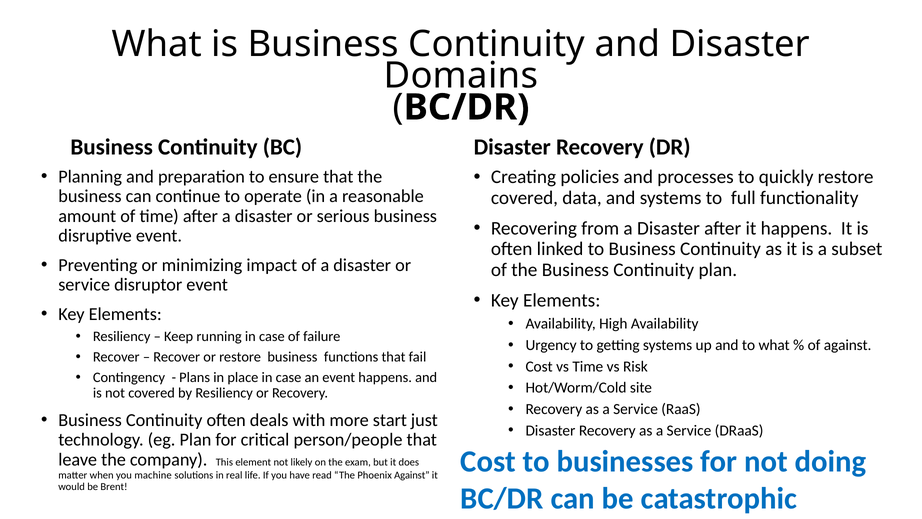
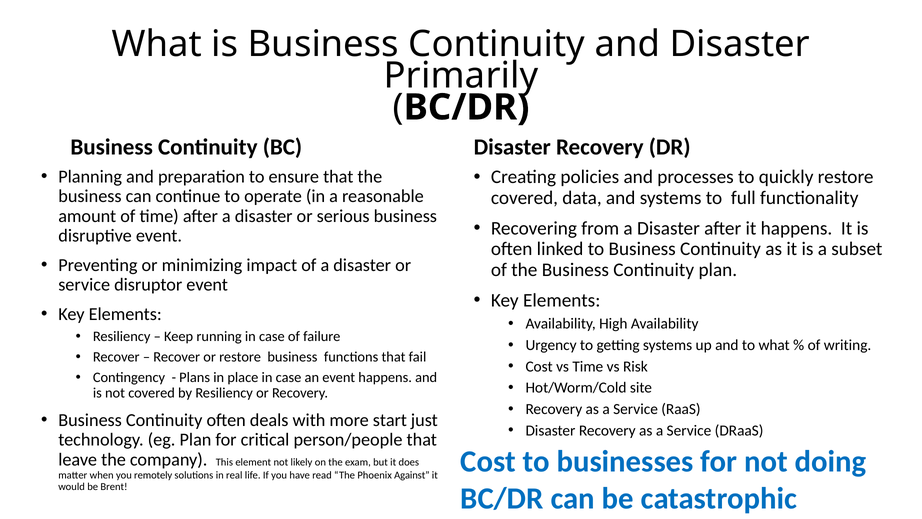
Domains: Domains -> Primarily (461, 76)
of against: against -> writing (848, 345)
machine: machine -> remotely (153, 475)
